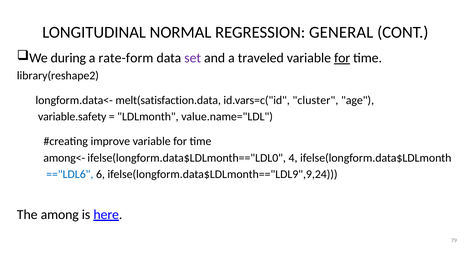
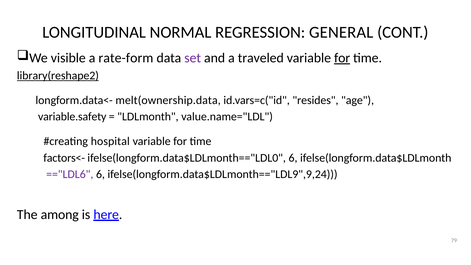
during: during -> visible (68, 58)
library(reshape2 underline: none -> present (58, 75)
melt(satisfaction.data: melt(satisfaction.data -> melt(ownership.data (168, 100)
cluster: cluster -> resides (315, 100)
improve: improve -> hospital (110, 141)
among<-: among<- -> factors<- (64, 158)
ifelse(longform.data$LDLmonth=="LDL0 4: 4 -> 6 (293, 158)
=="LDL6 colour: blue -> purple (70, 174)
